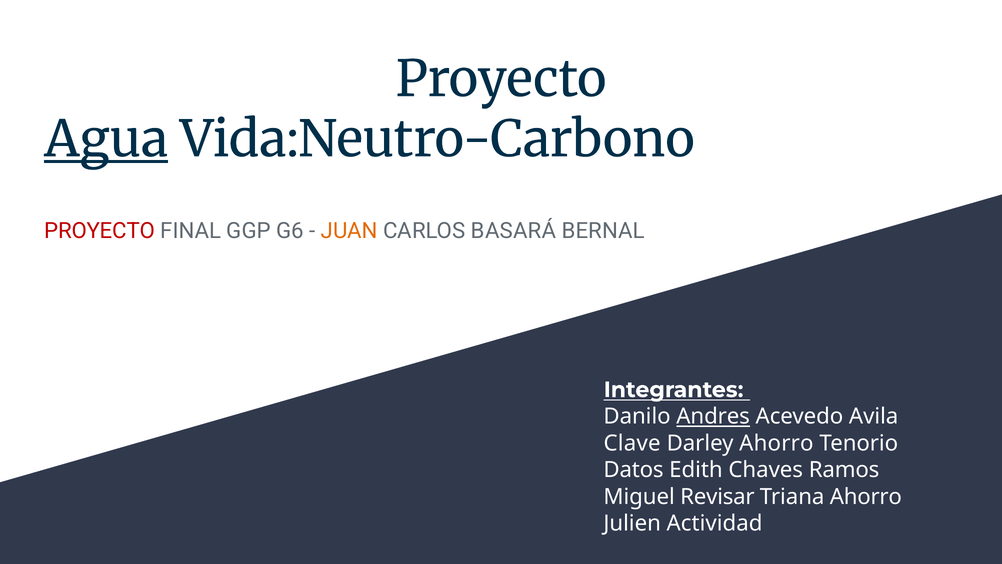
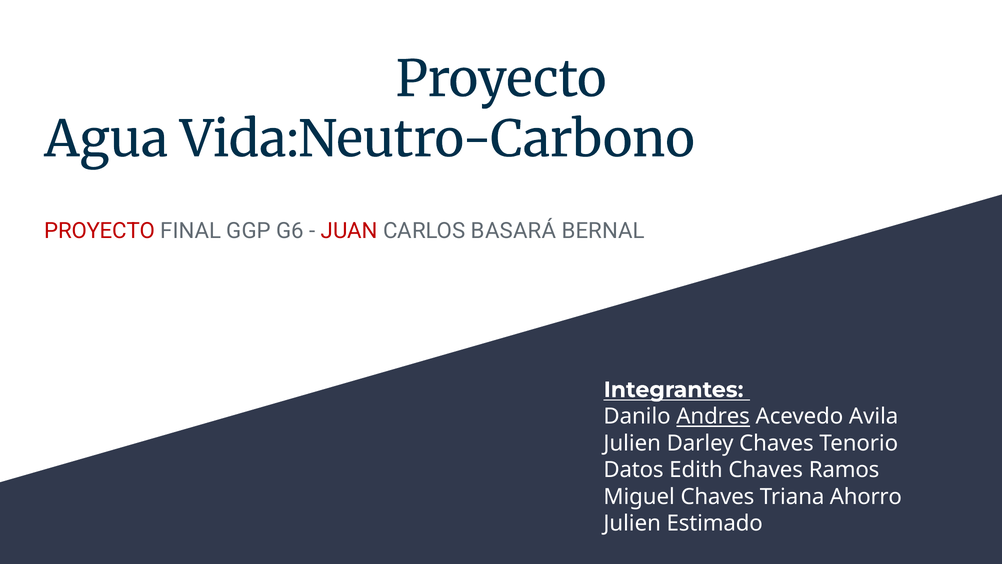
Agua underline: present -> none (106, 140)
JUAN colour: orange -> red (349, 231)
Clave: Clave -> Julien (632, 443)
Darley Ahorro: Ahorro -> Chaves (776, 443)
Miguel Revisar: Revisar -> Chaves (717, 496)
Actividad: Actividad -> Estimado (715, 523)
